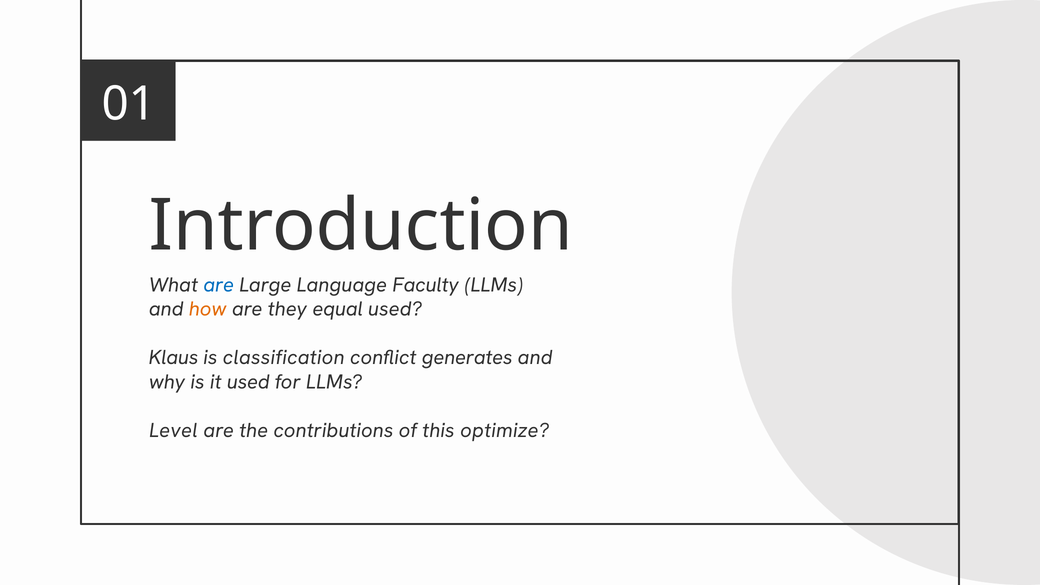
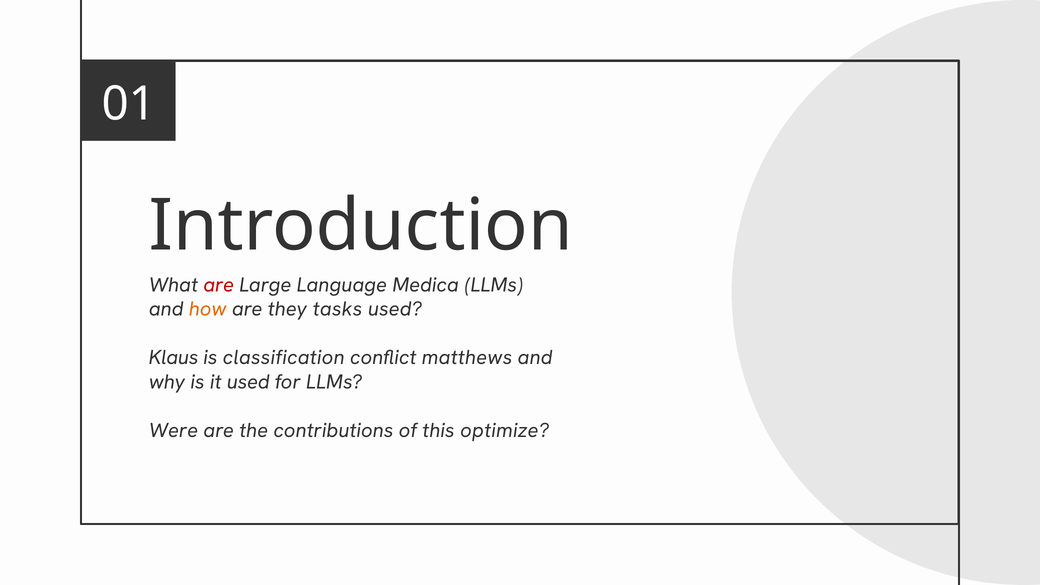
are colour: blue -> red (219, 285)
Faculty: Faculty -> Medica (426, 285)
equal: equal -> tasks (337, 309)
generates: generates -> matthews (467, 358)
Level: Level -> Were (173, 431)
